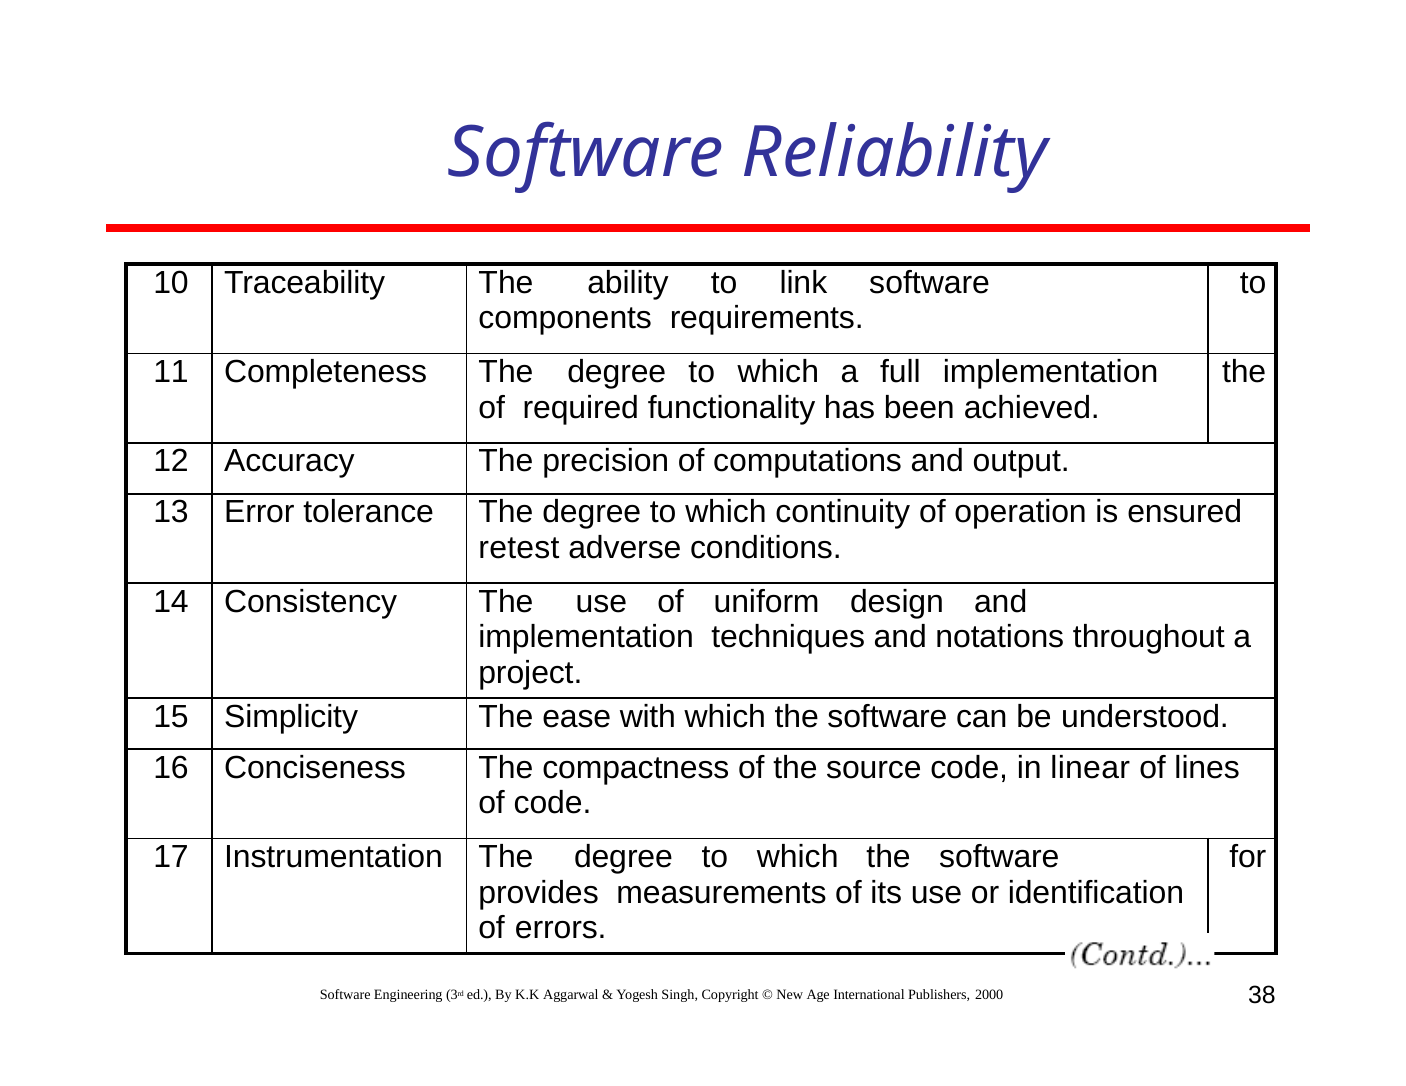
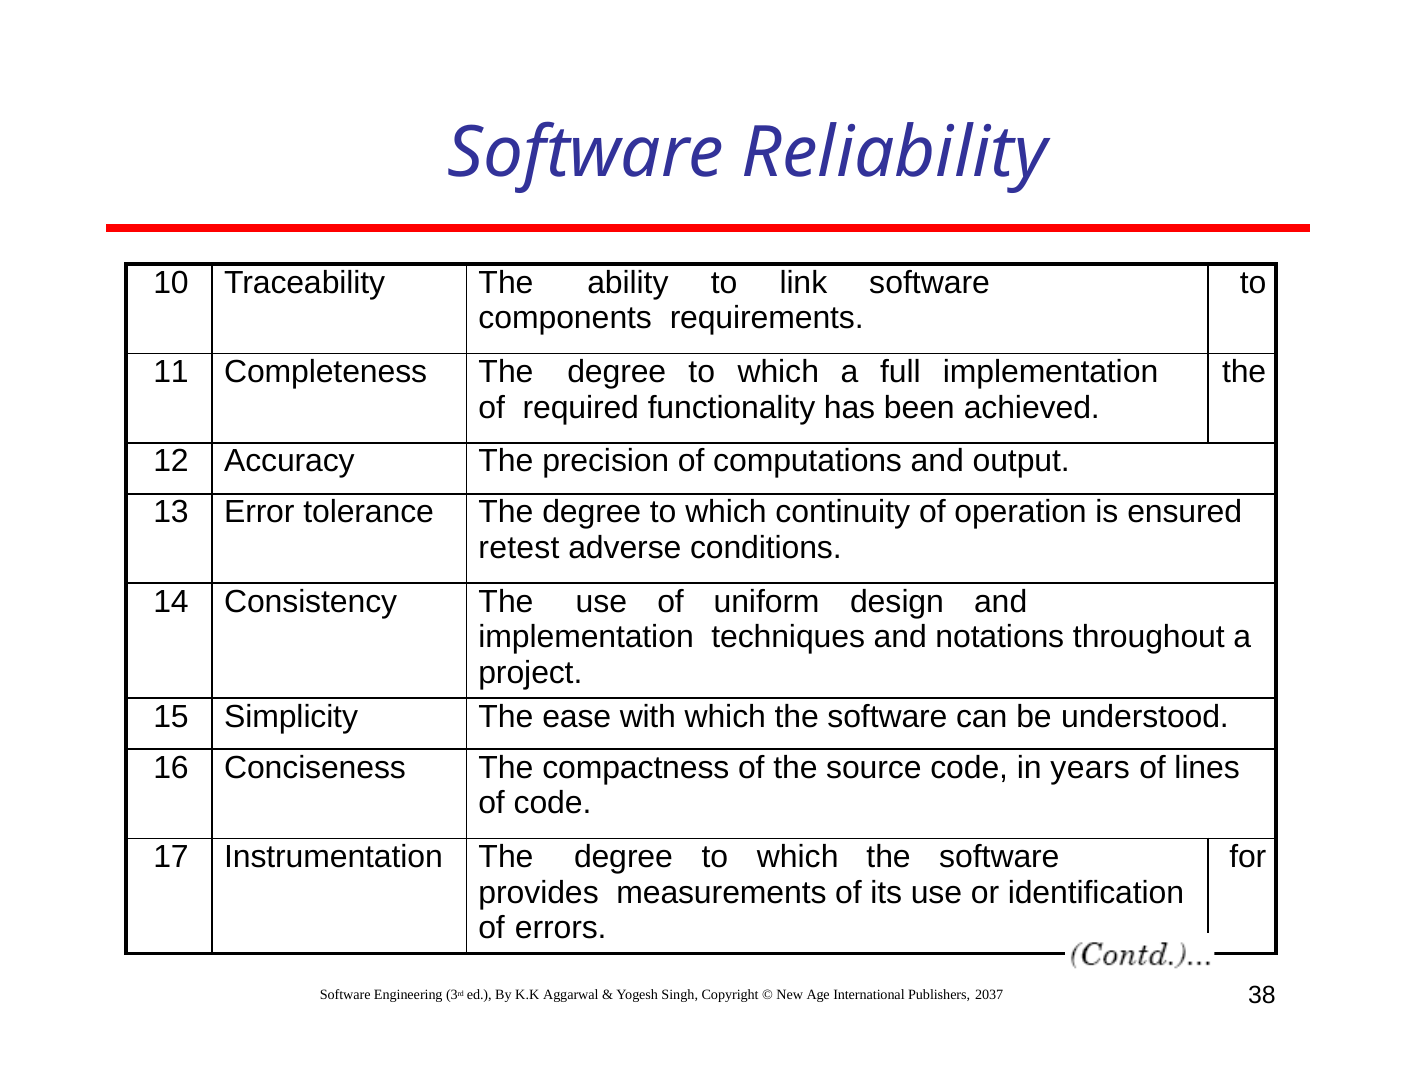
linear: linear -> years (1090, 768)
2000: 2000 -> 2037 (989, 995)
